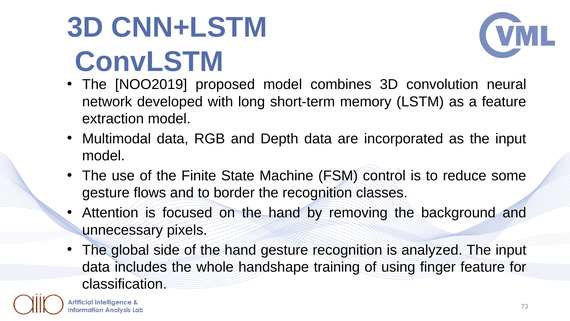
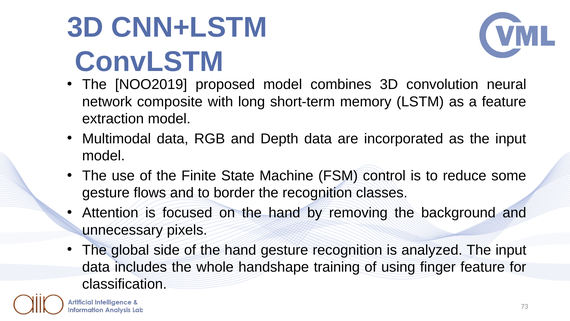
developed: developed -> composite (170, 102)
